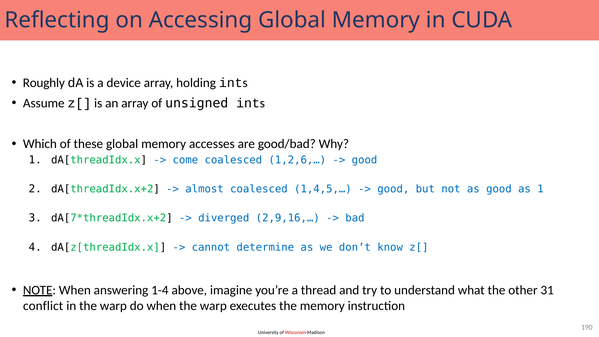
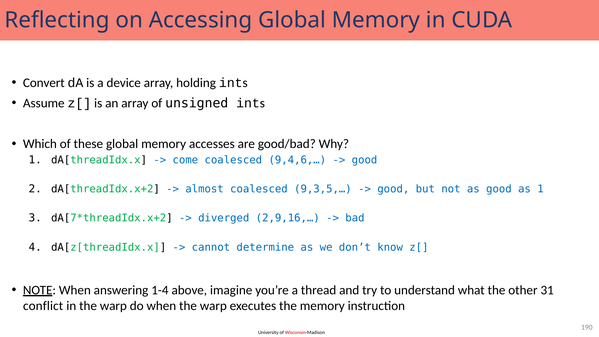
Roughly: Roughly -> Convert (44, 83)
1,2,6,…: 1,2,6,… -> 9,4,6,… (297, 160)
1,4,5,…: 1,4,5,… -> 9,3,5,… (323, 189)
